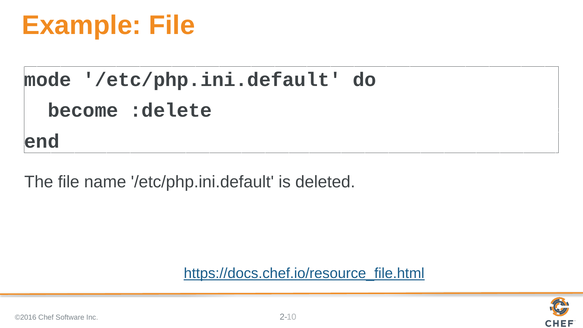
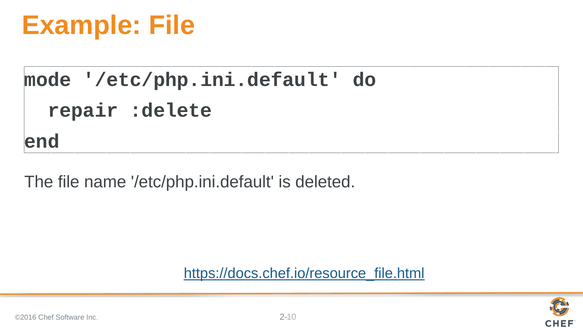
become: become -> repair (83, 110)
